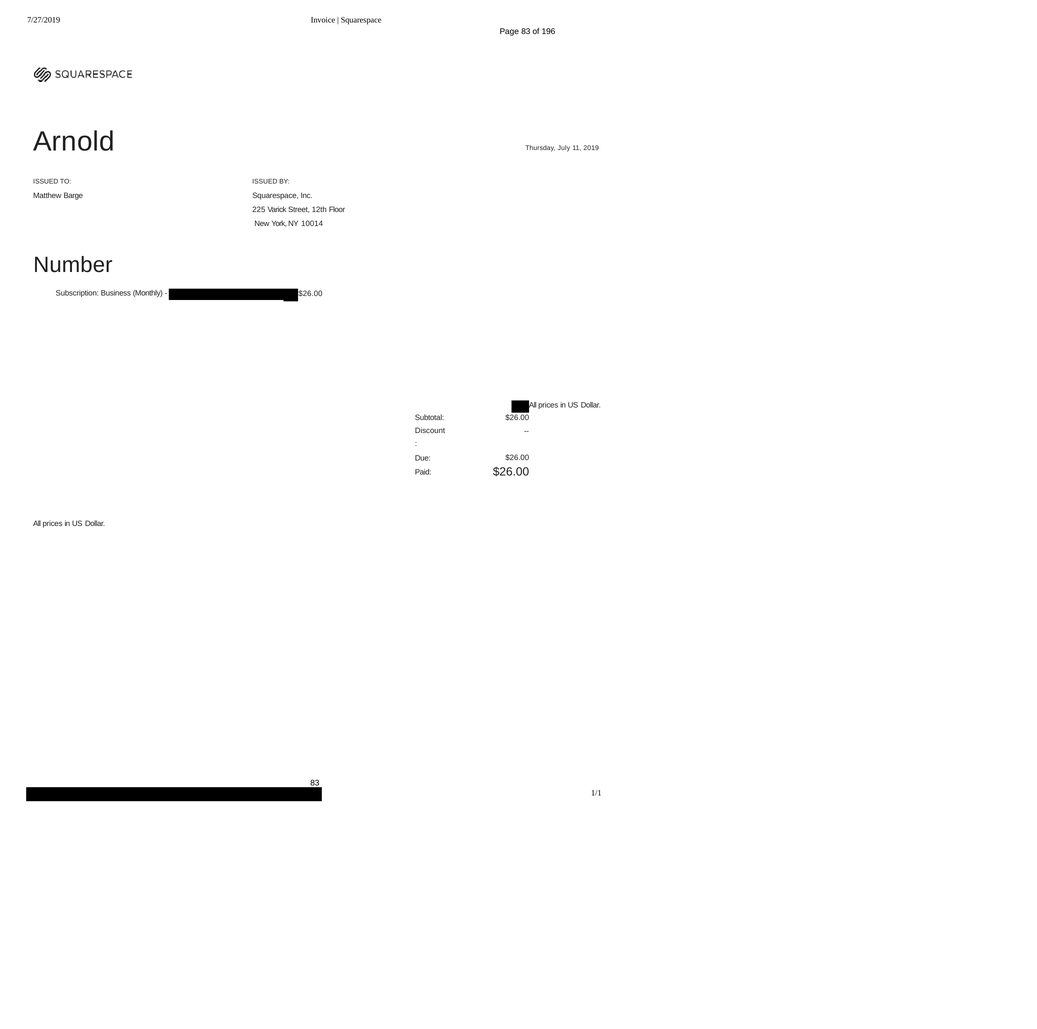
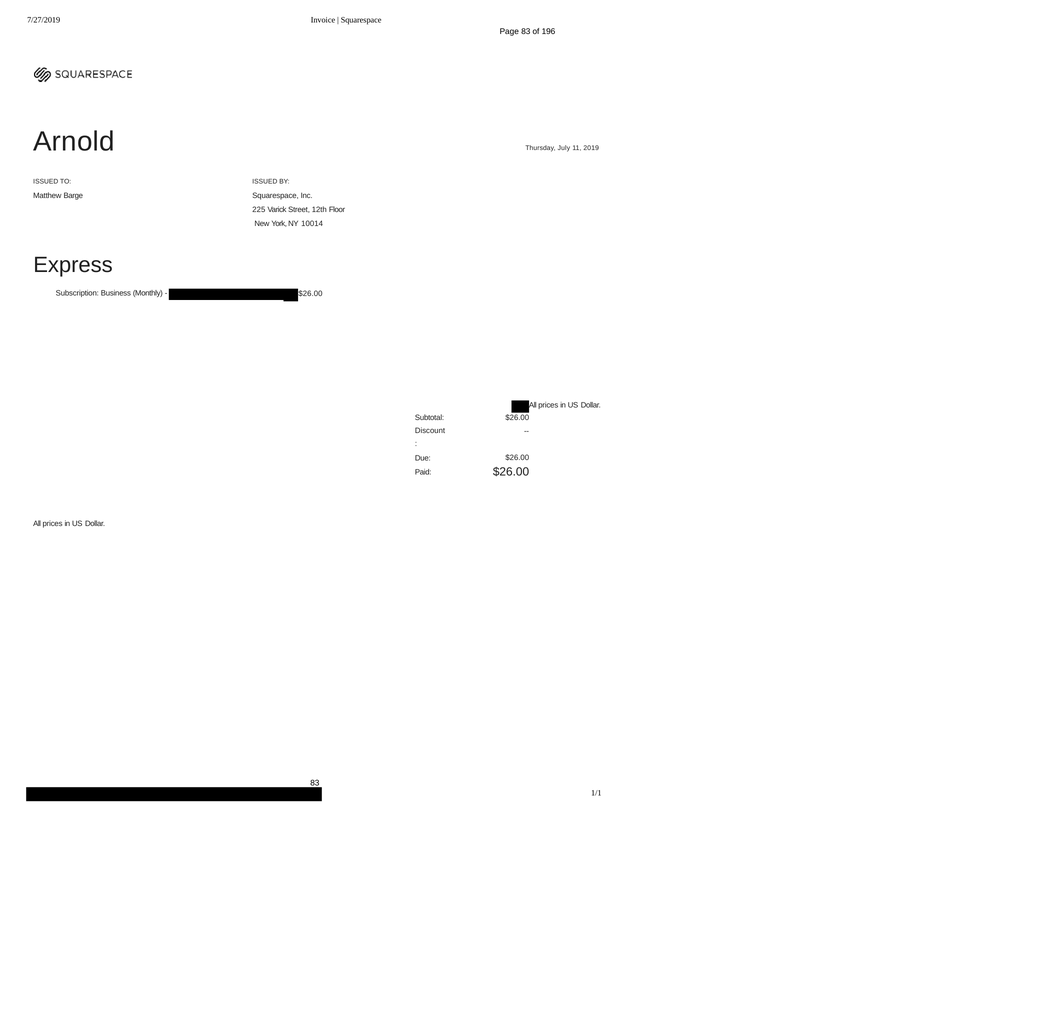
Number: Number -> Express (73, 265)
